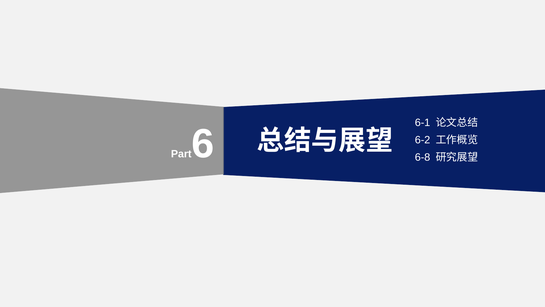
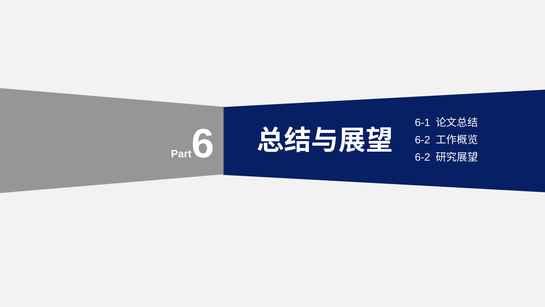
6-8: 6-8 -> 6-2 (423, 157)
